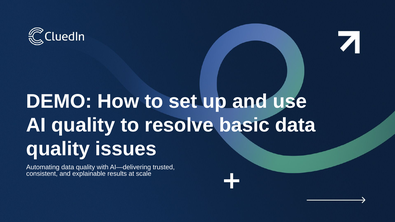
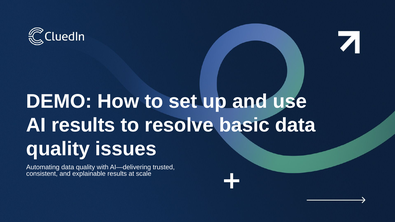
AI quality: quality -> results (83, 125)
